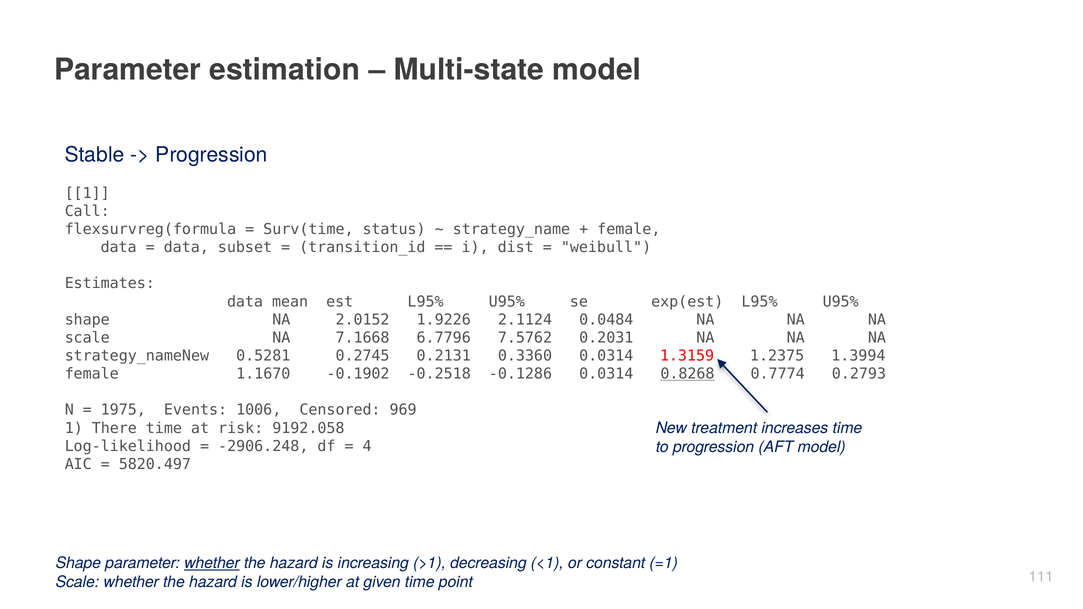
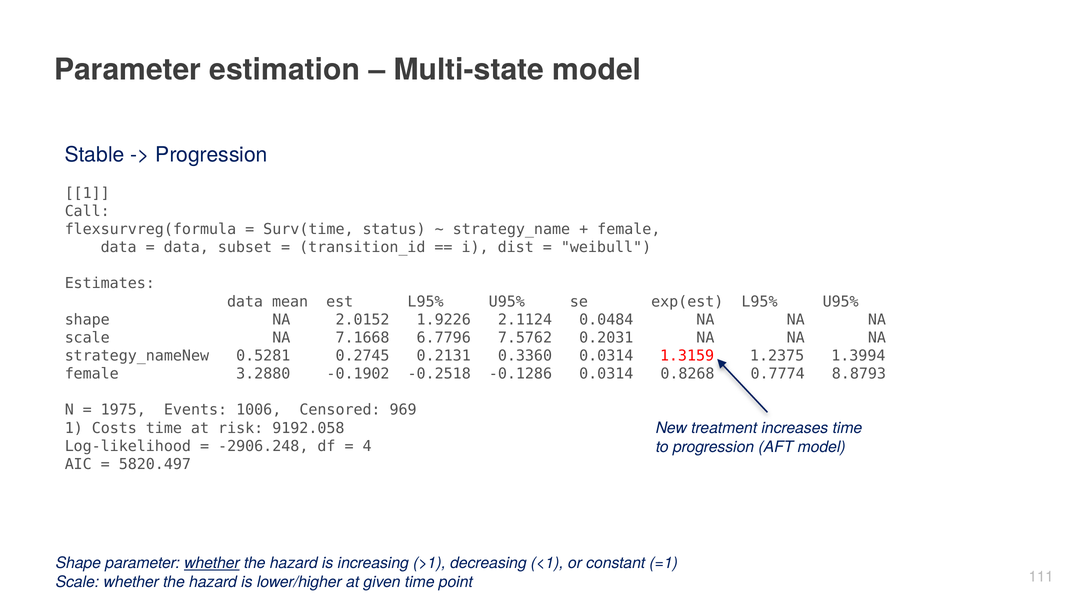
1.1670: 1.1670 -> 3.2880 (263, 374)
0.8268 underline: present -> none (687, 374)
0.2793: 0.2793 -> 8.8793 (859, 374)
There: There -> Costs (114, 428)
